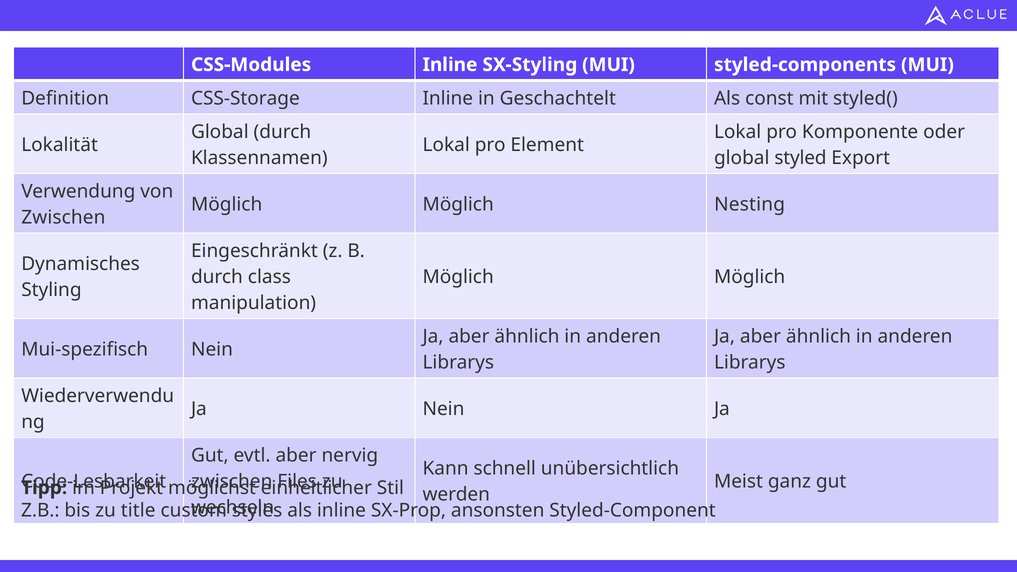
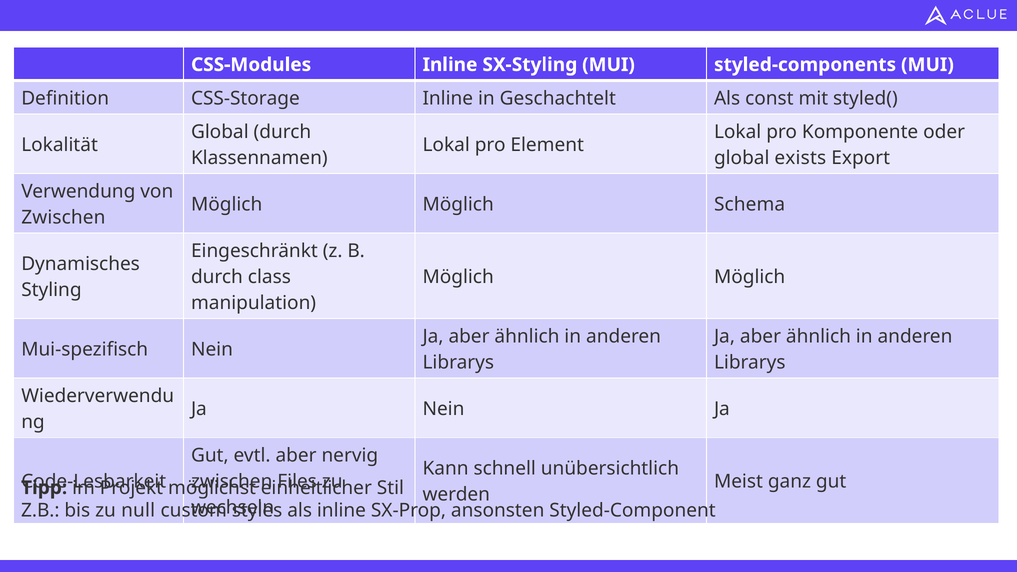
styled: styled -> exists (800, 158)
Nesting: Nesting -> Schema (750, 204)
title: title -> null (138, 511)
